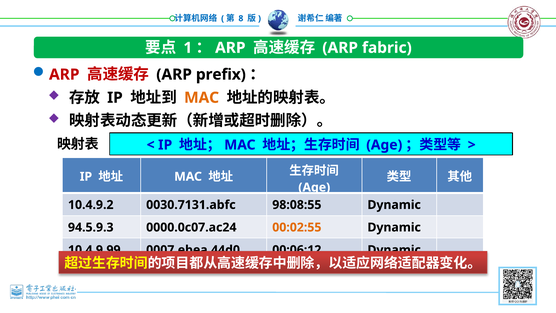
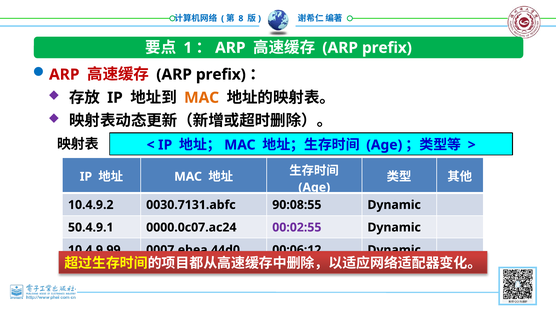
fabric: fabric -> prefix (387, 48)
98:08:55: 98:08:55 -> 90:08:55 (297, 205)
94.5.9.3: 94.5.9.3 -> 50.4.9.1 (91, 227)
00:02:55 colour: orange -> purple (297, 227)
